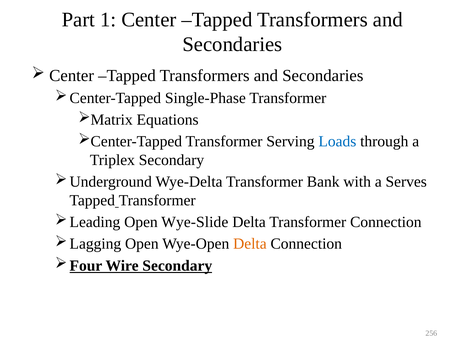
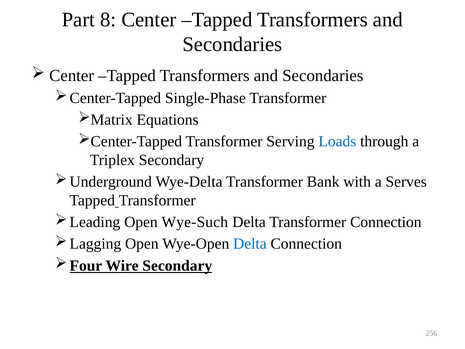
1: 1 -> 8 (108, 20)
Wye-Slide: Wye-Slide -> Wye-Such (195, 222)
Delta colour: orange -> blue (250, 244)
